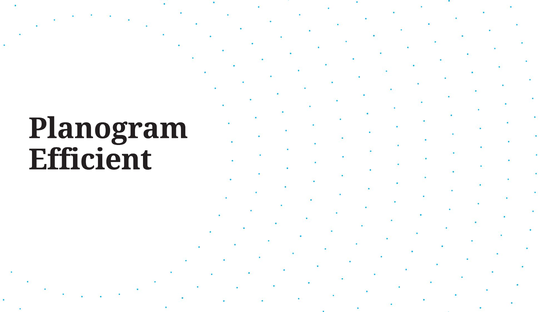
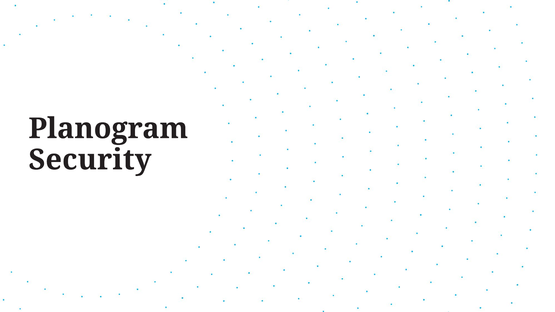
Efficient: Efficient -> Security (90, 160)
